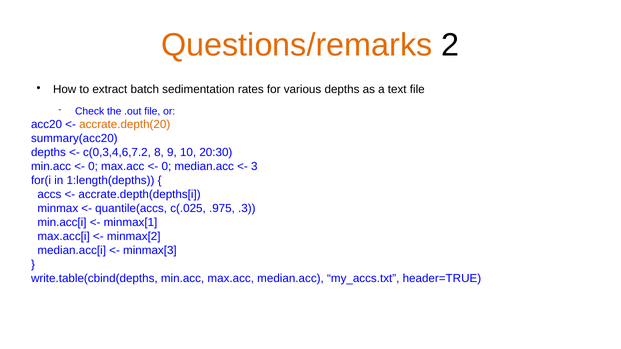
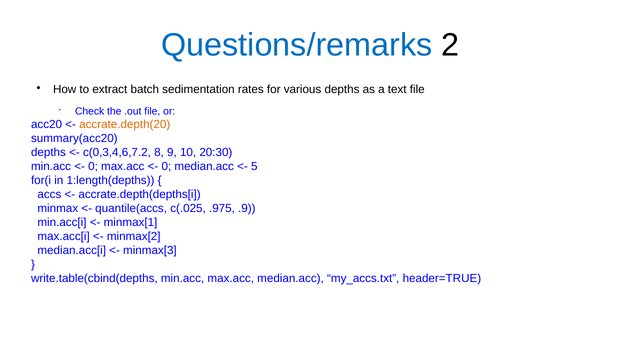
Questions/remarks colour: orange -> blue (297, 45)
3: 3 -> 5 (254, 167)
.3: .3 -> .9 (247, 209)
